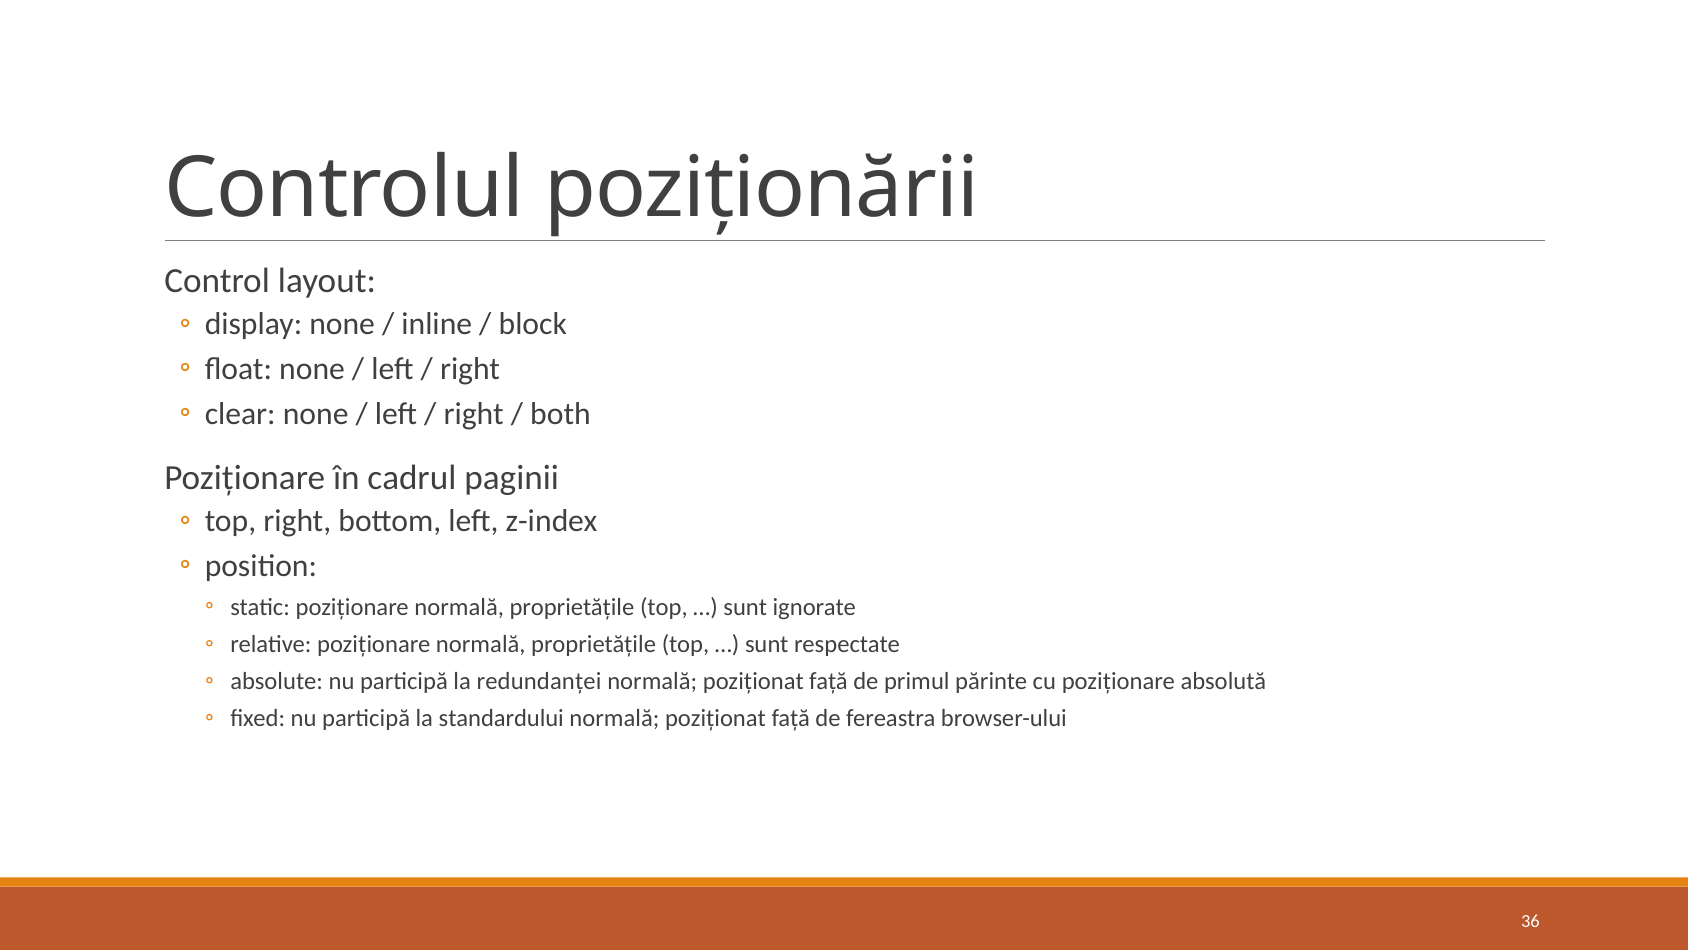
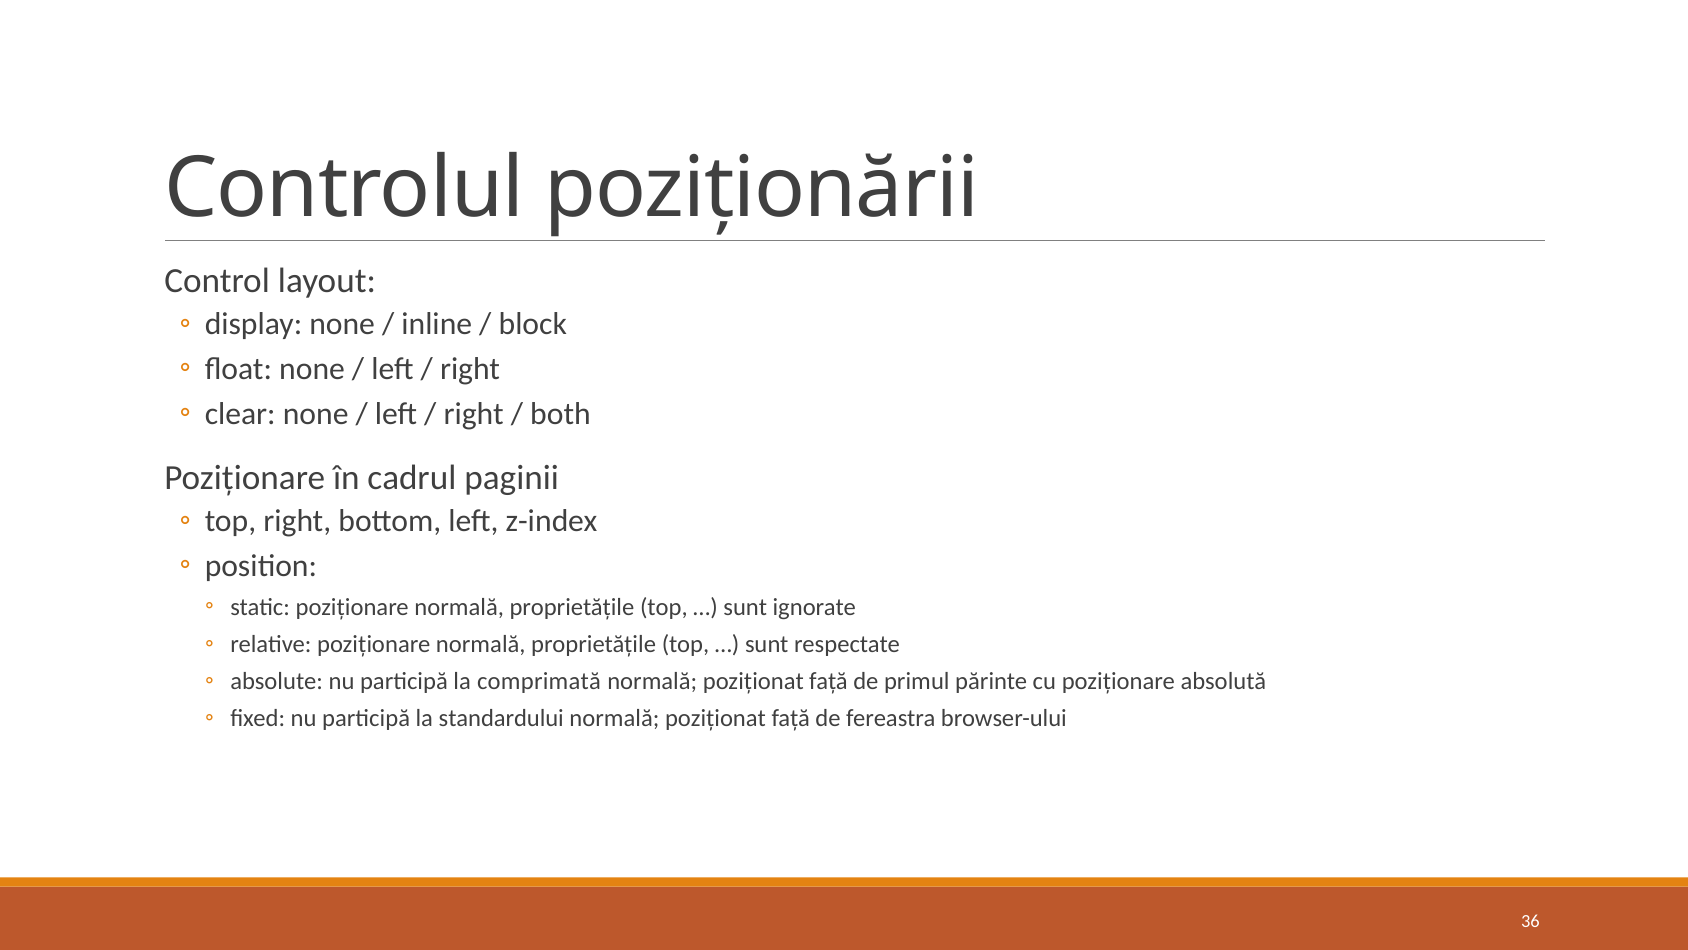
redundanței: redundanței -> comprimată (539, 681)
